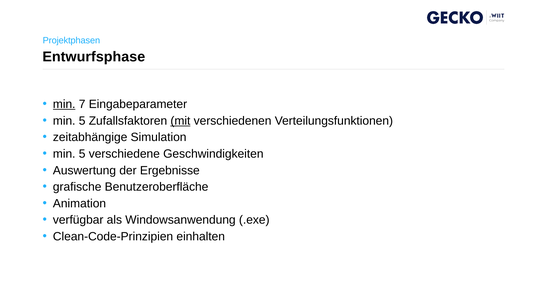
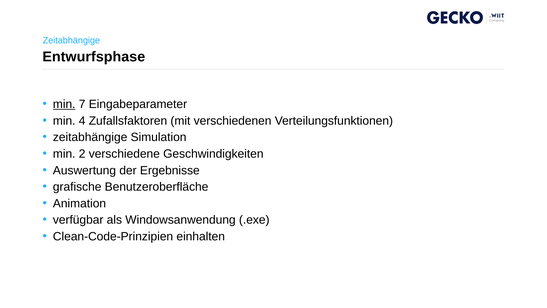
Projektphasen: Projektphasen -> Zeitabhängige (71, 40)
5: 5 -> 4 (82, 121)
mit underline: present -> none (180, 121)
5: 5 -> 2 (82, 154)
